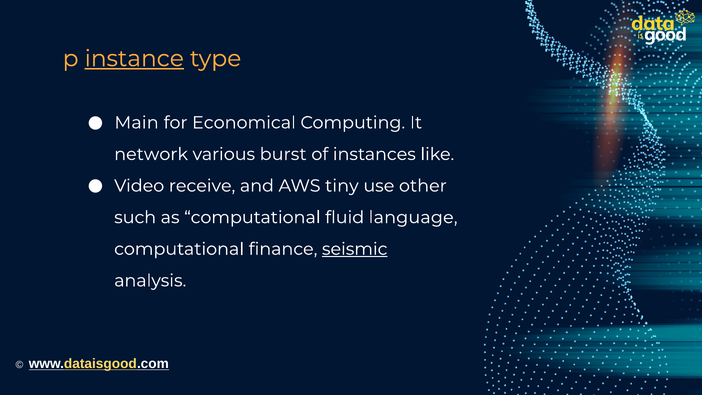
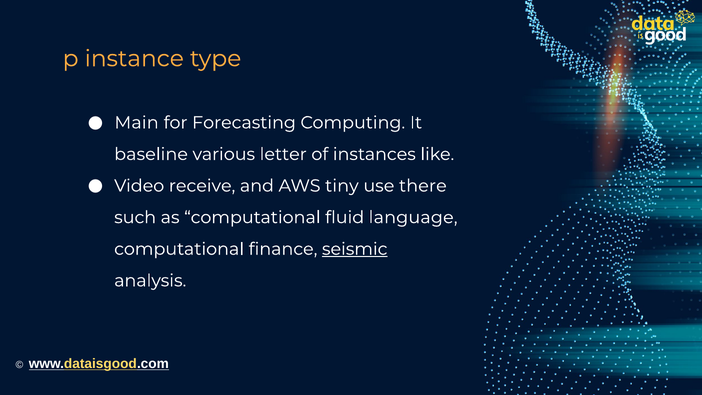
instance underline: present -> none (134, 59)
Economical: Economical -> Forecasting (244, 123)
network: network -> baseline (151, 154)
burst: burst -> letter (283, 154)
other: other -> there (423, 186)
